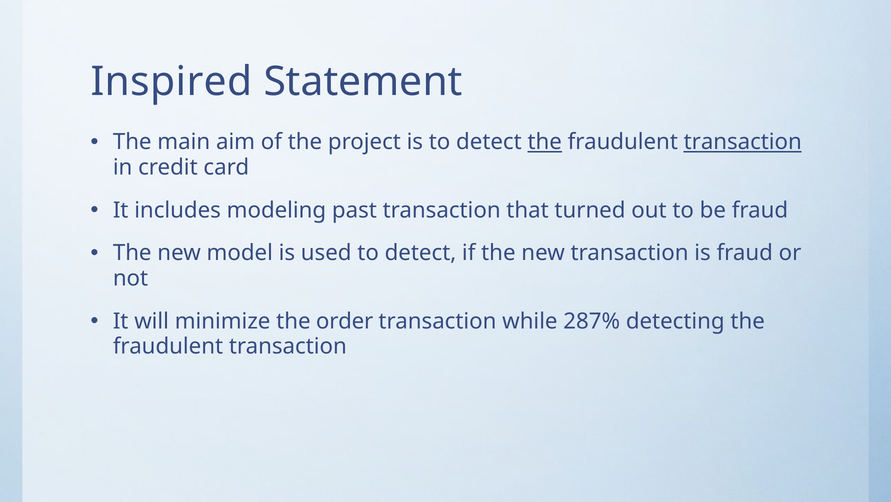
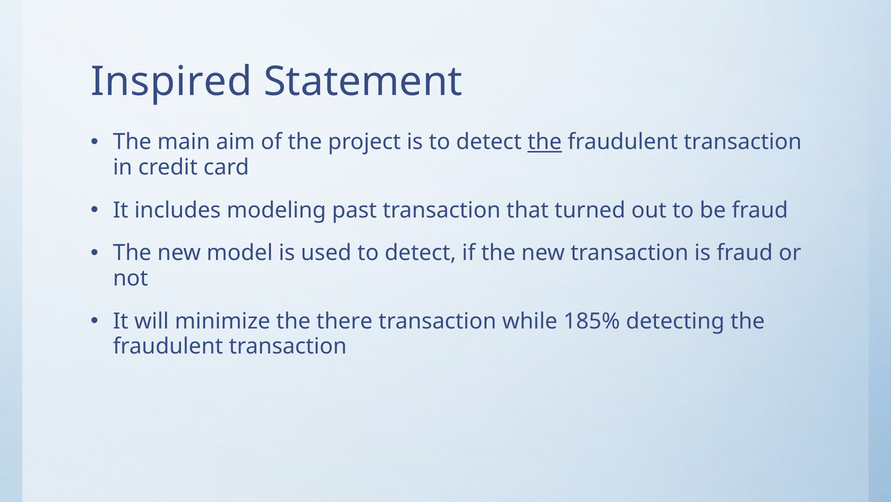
transaction underline: present -> none (743, 142)
order: order -> there (345, 321)
287%: 287% -> 185% (592, 321)
